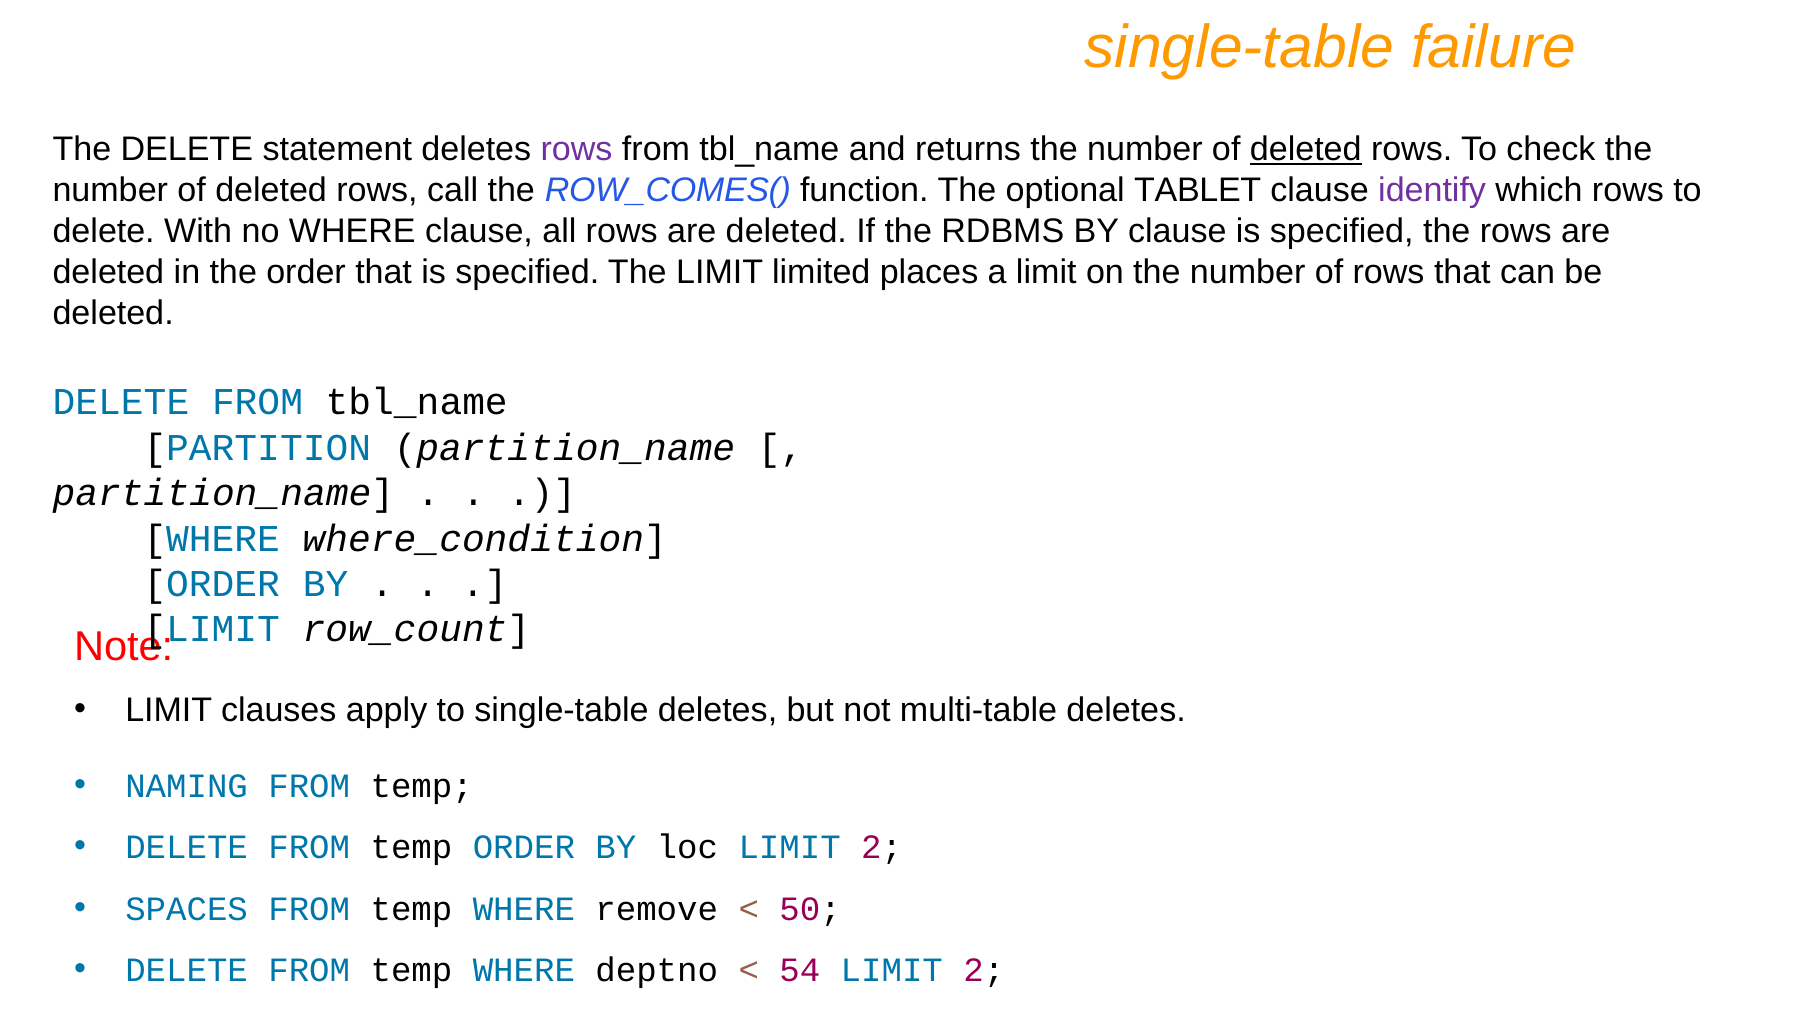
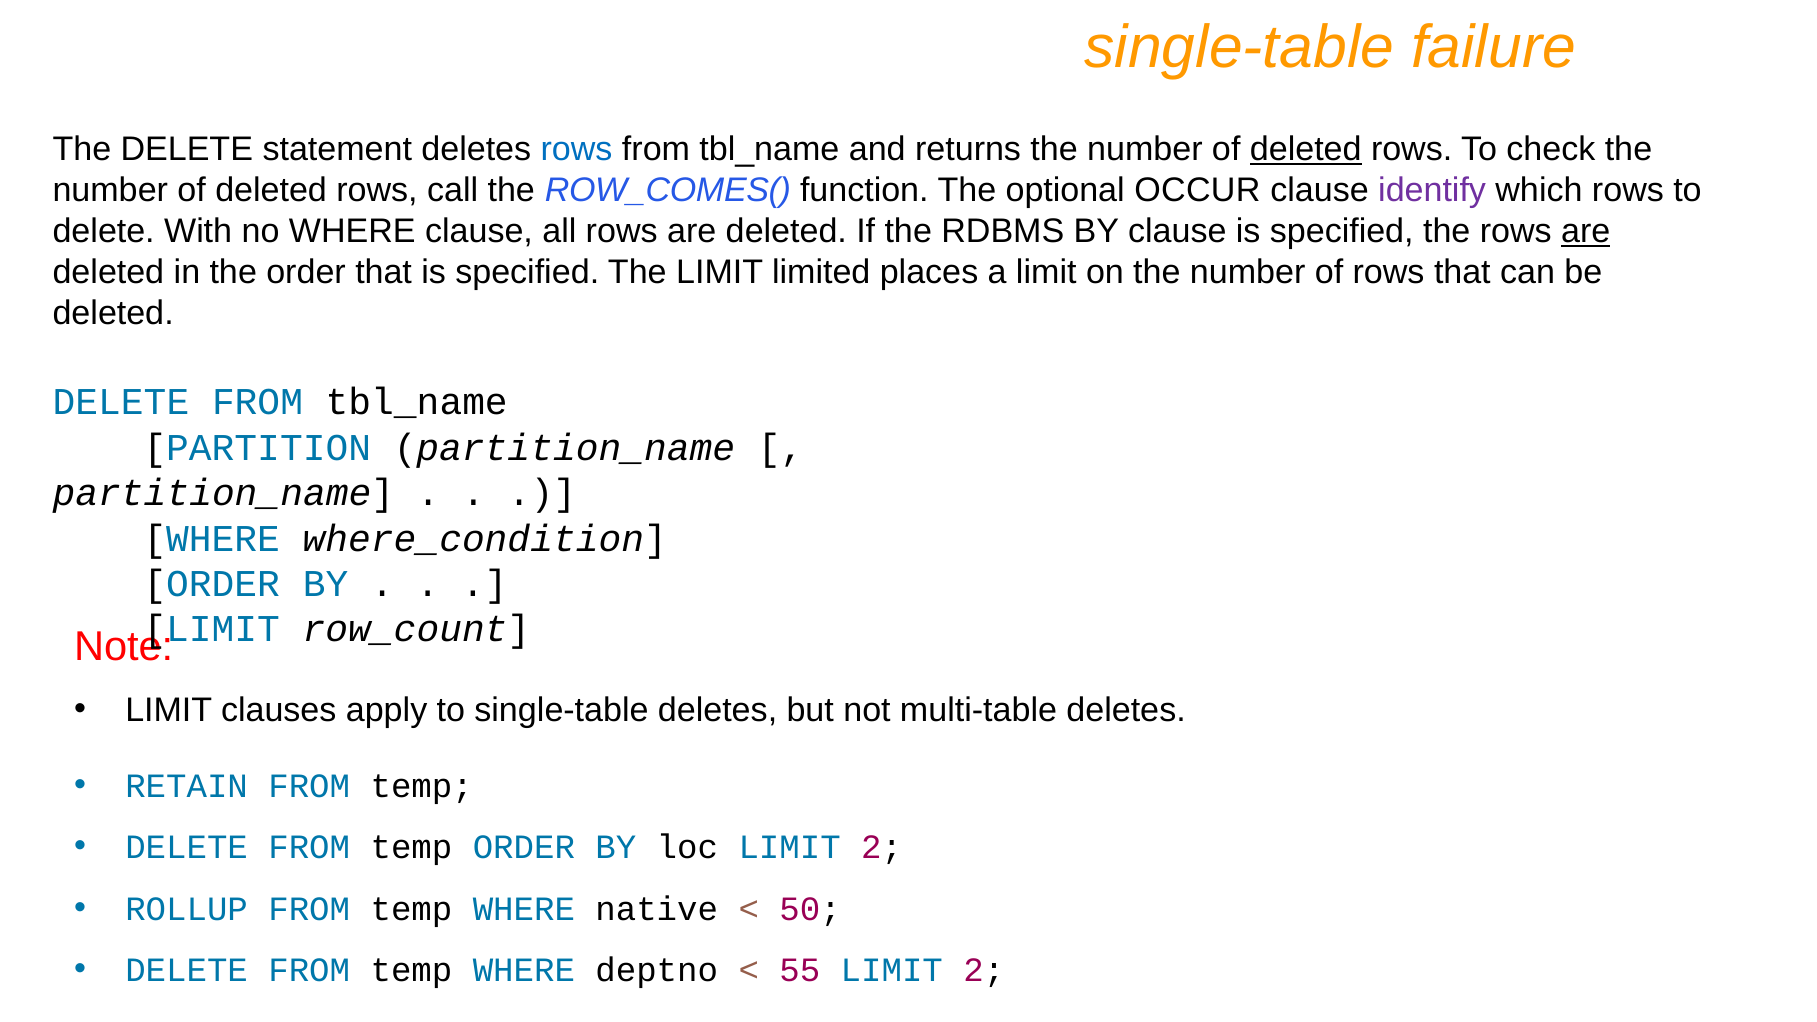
rows colour: purple -> blue (577, 150)
TABLET: TABLET -> OCCUR (1197, 191)
are underline: none -> present (1586, 231)
NAMING: NAMING -> RETAIN (187, 786)
SPACES: SPACES -> ROLLUP (187, 909)
remove: remove -> native (657, 909)
54: 54 -> 55 (800, 970)
